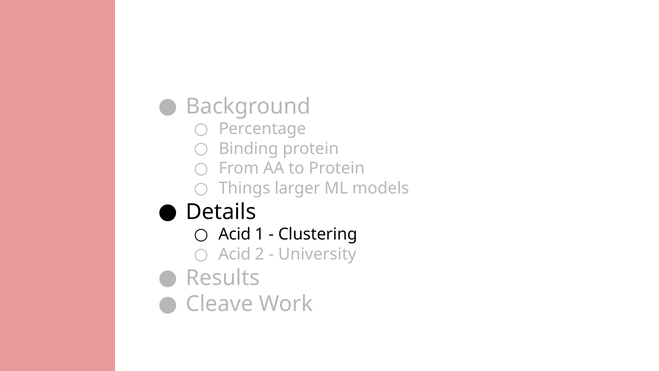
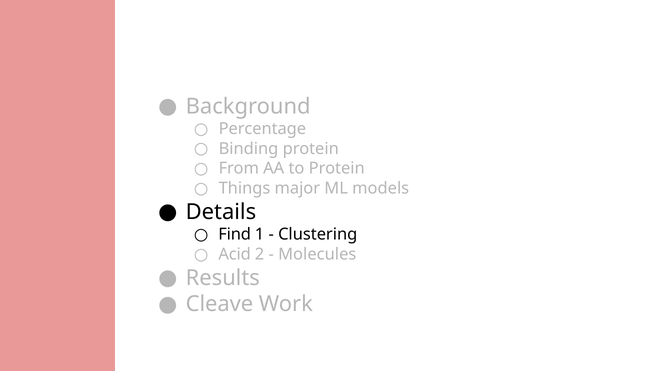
larger: larger -> major (297, 188)
Acid: Acid -> Find (235, 234)
University: University -> Molecules (317, 254)
